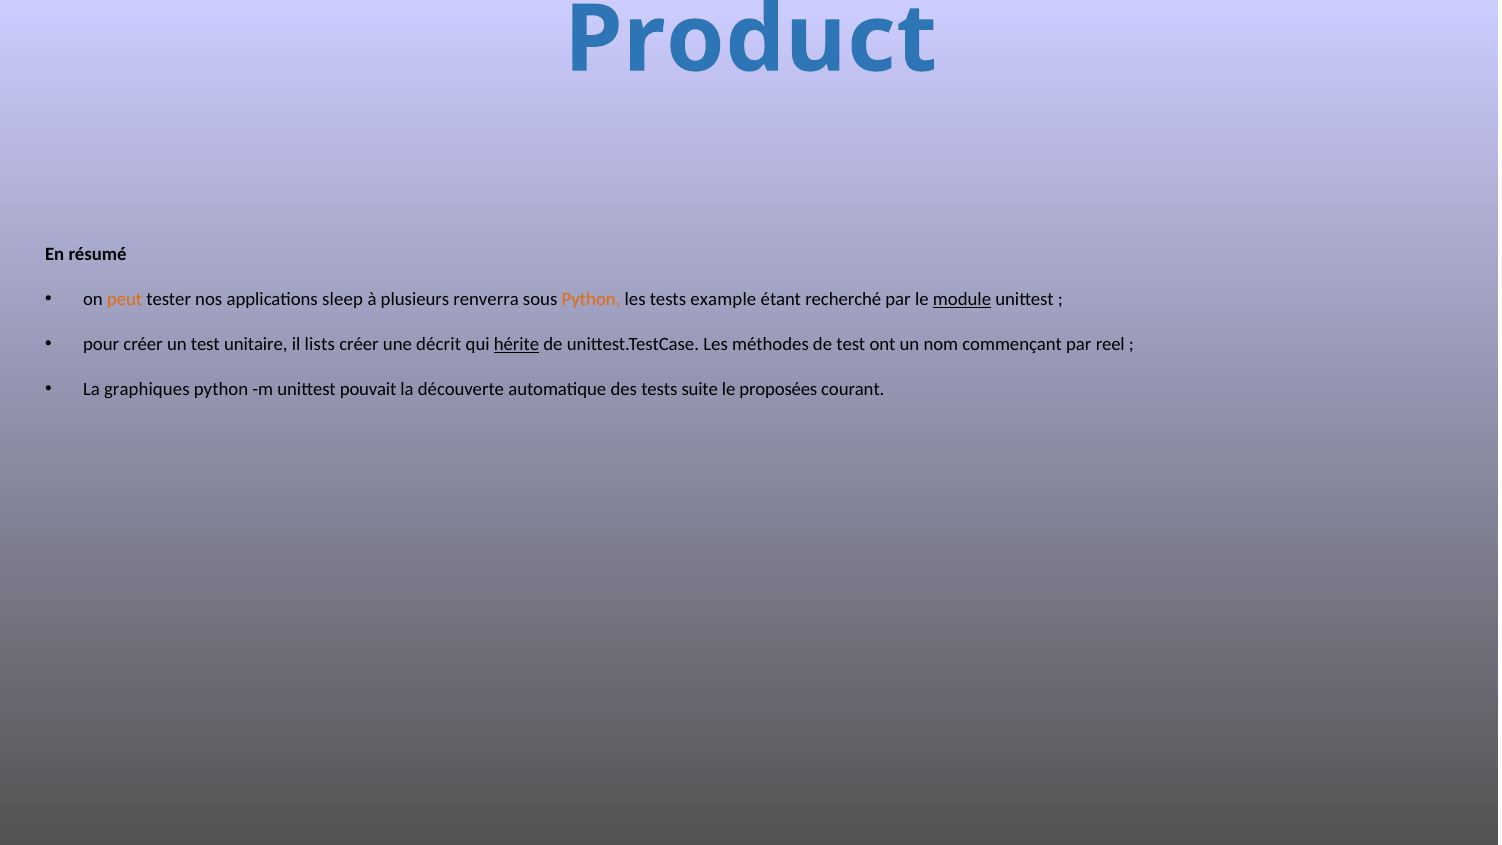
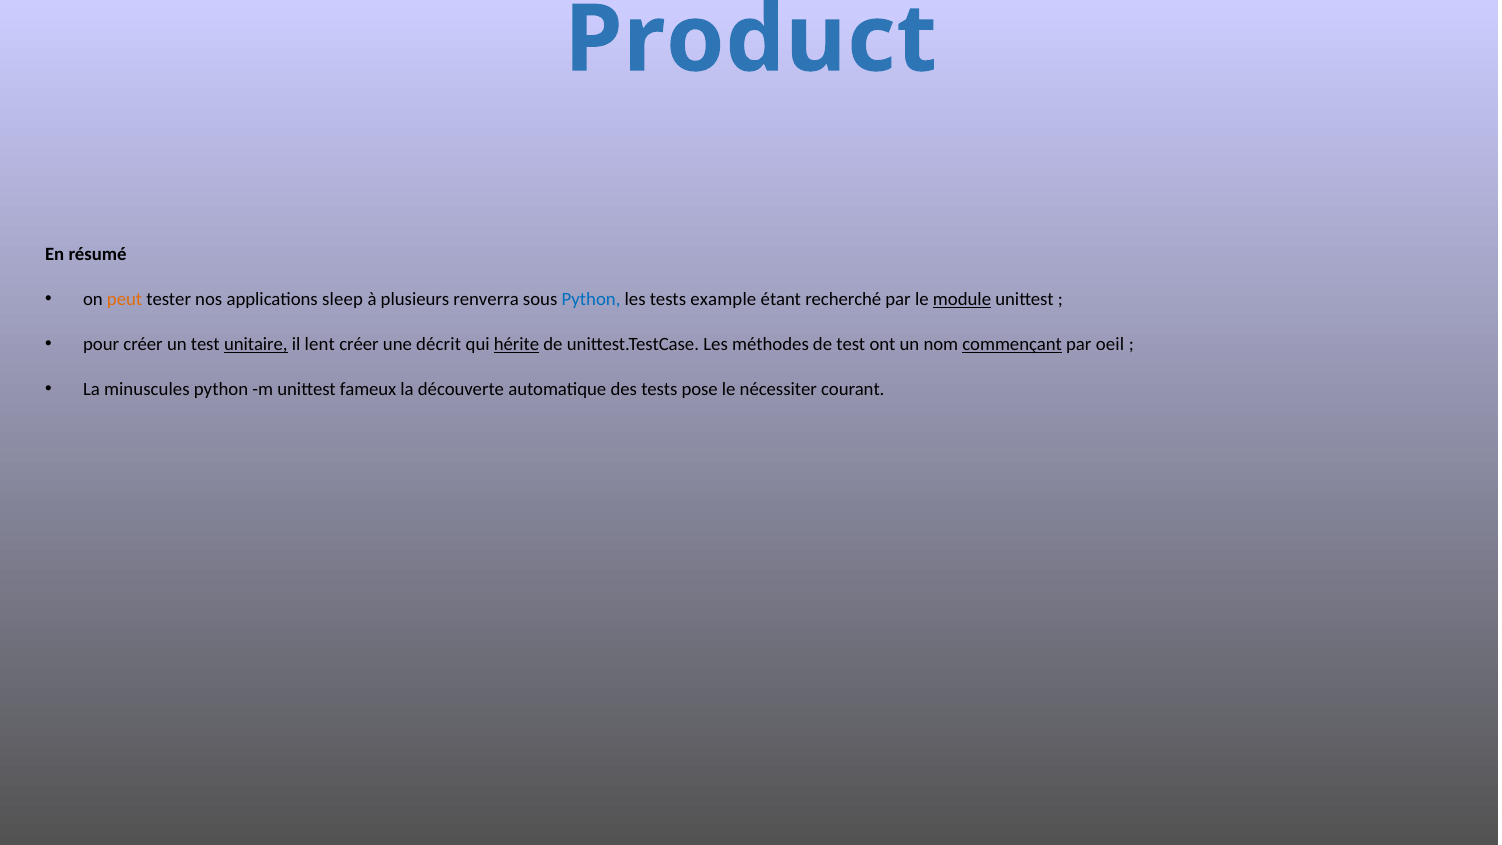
Python colour: orange -> blue (591, 300)
unitaire underline: none -> present (256, 345)
lists: lists -> lent (320, 345)
commençant underline: none -> present (1012, 345)
reel: reel -> oeil (1110, 345)
graphiques: graphiques -> minuscules (147, 390)
pouvait: pouvait -> fameux (368, 390)
suite: suite -> pose (700, 390)
proposées: proposées -> nécessiter (778, 390)
